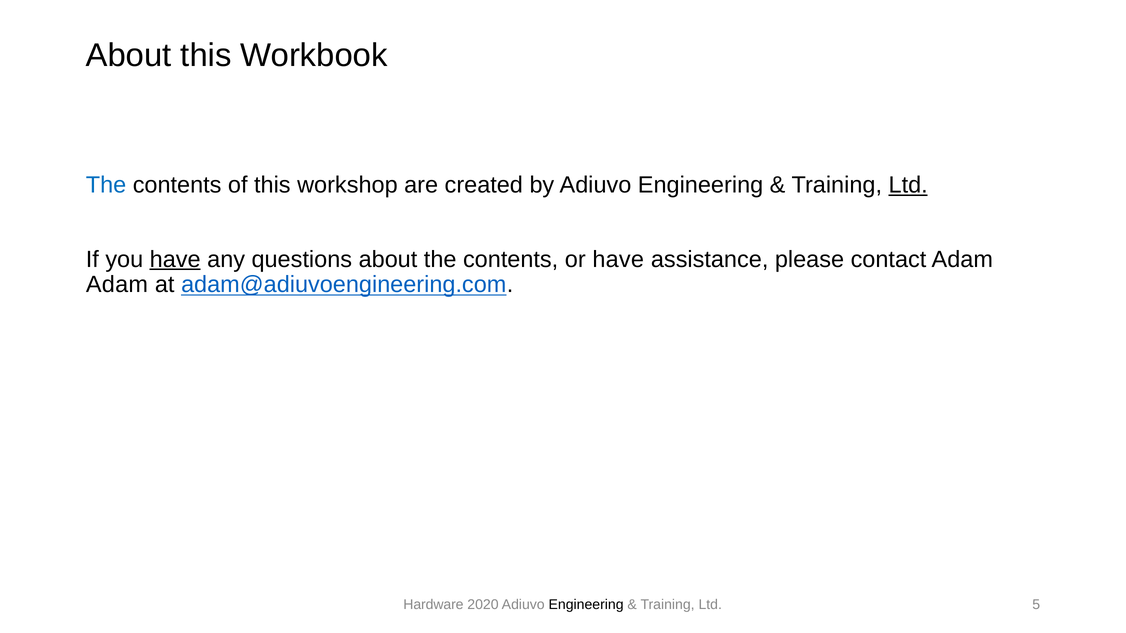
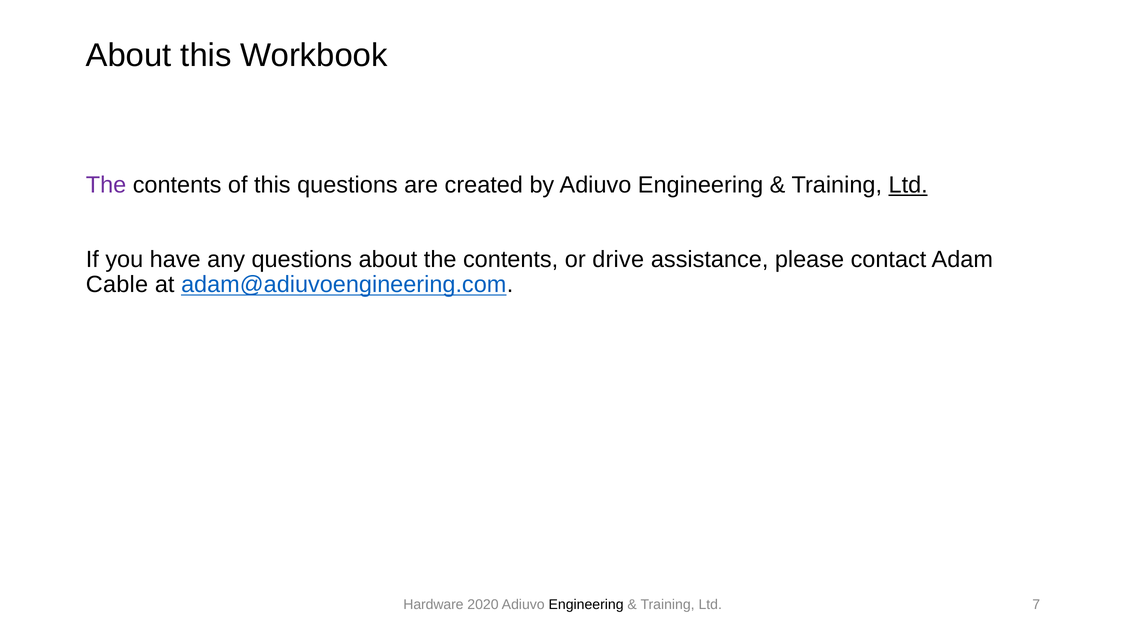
The colour: blue -> purple (106, 185)
this workshop: workshop -> questions (347, 185)
have underline: present -> none (175, 259)
or have: have -> drive (618, 259)
Adam: Adam -> Cable (117, 285)
5: 5 -> 7 (1036, 605)
